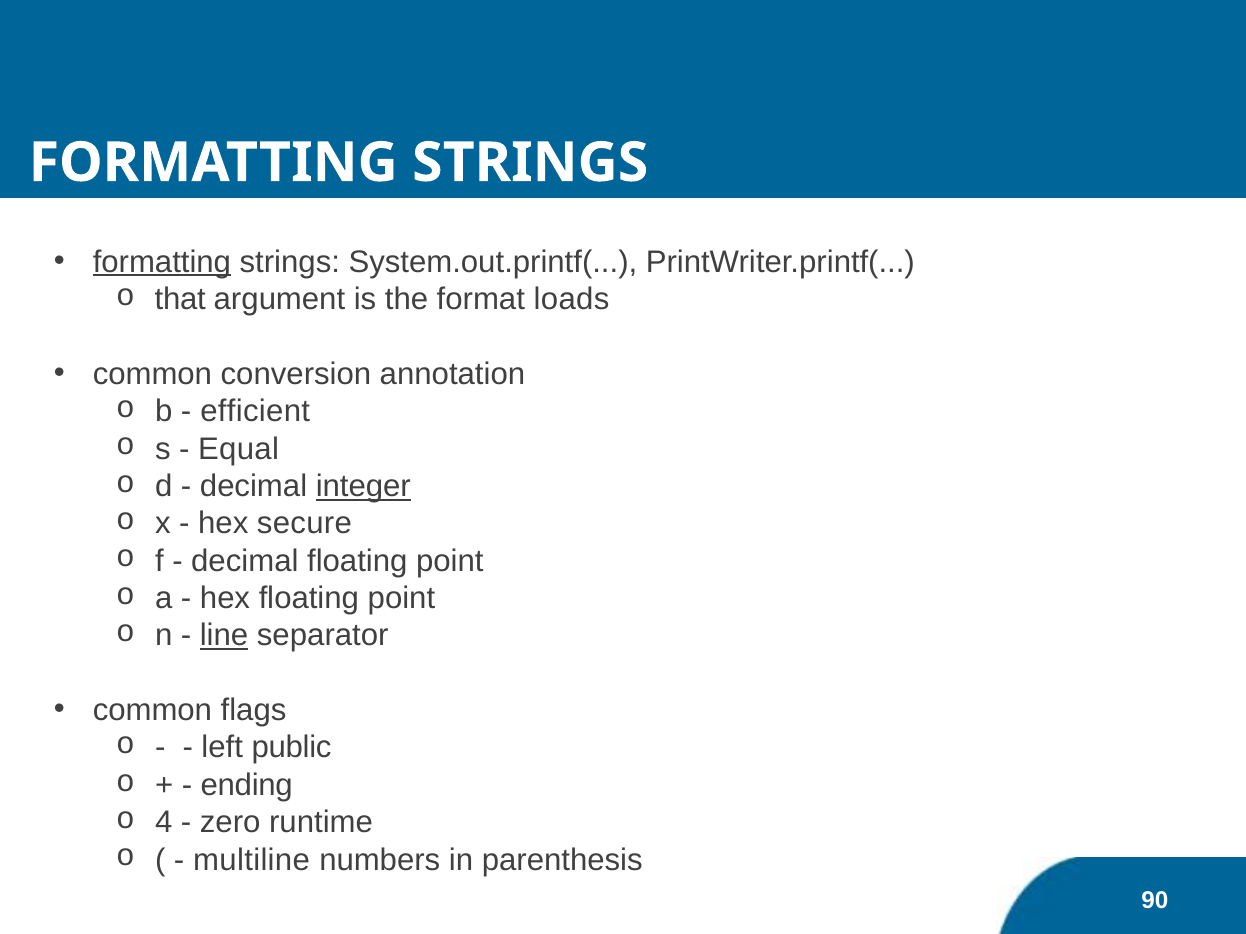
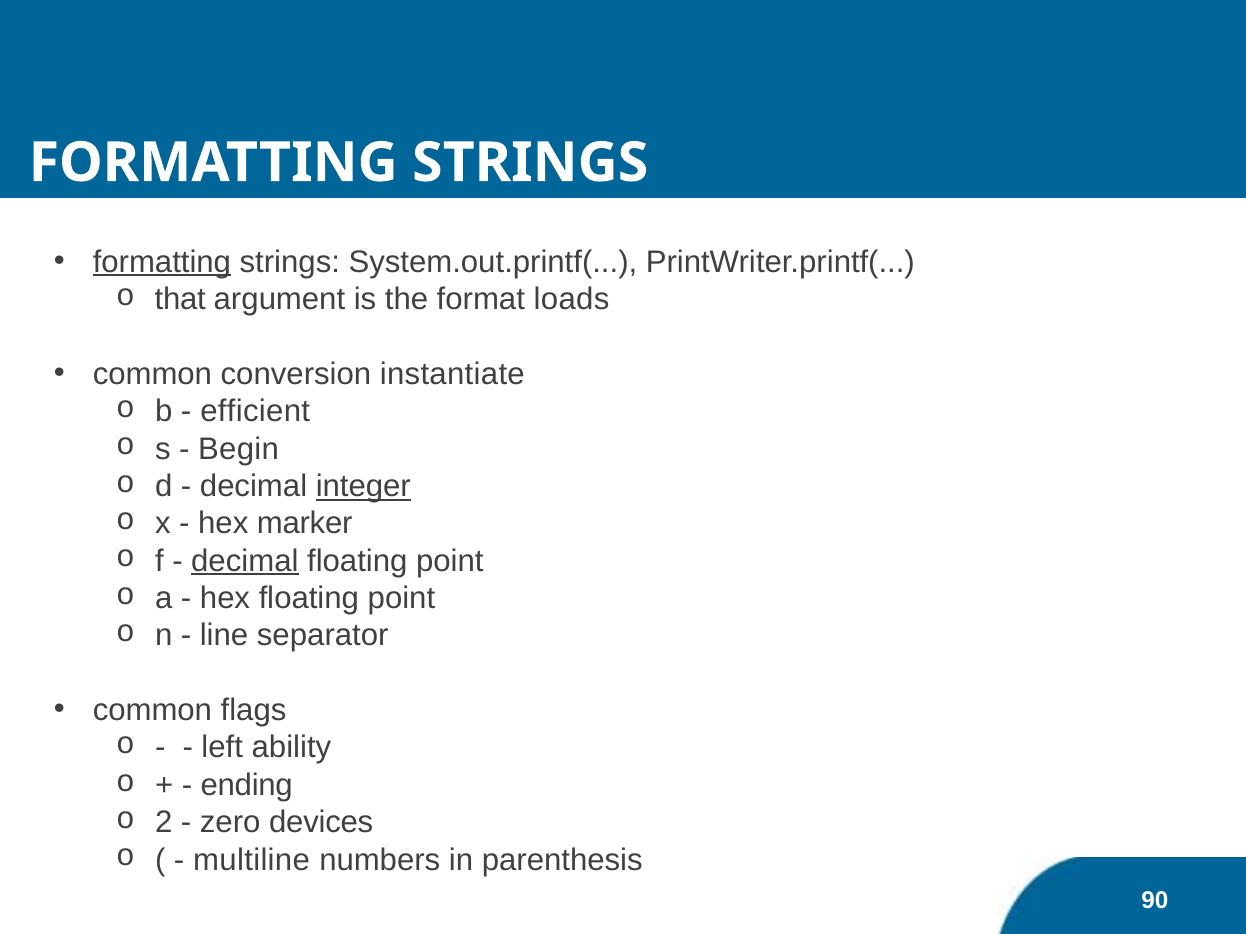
annotation: annotation -> instantiate (452, 374)
Equal: Equal -> Begin (239, 449)
secure: secure -> marker (305, 524)
decimal underline: none -> present (245, 561)
line underline: present -> none (224, 636)
public: public -> ability (291, 748)
4: 4 -> 2 (164, 823)
runtime: runtime -> devices (321, 823)
